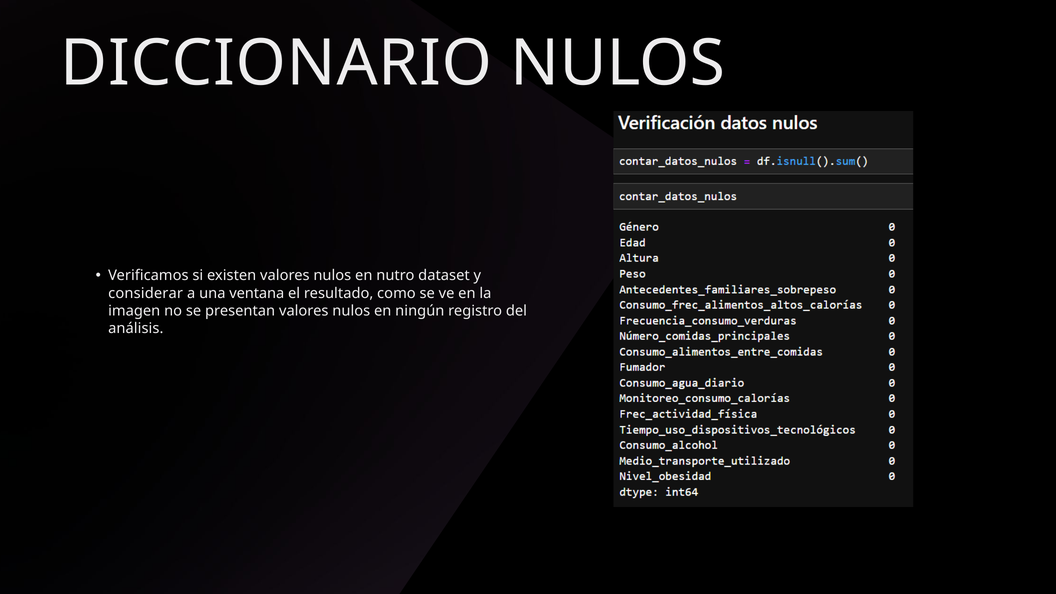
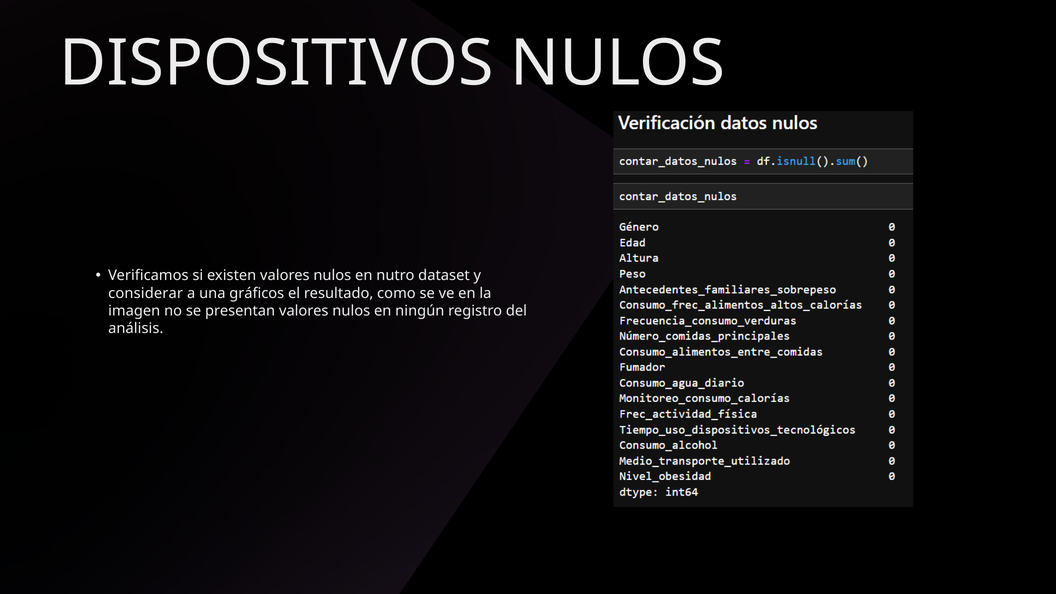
DICCIONARIO: DICCIONARIO -> DISPOSITIVOS (277, 64)
ventana: ventana -> gráficos (257, 293)
